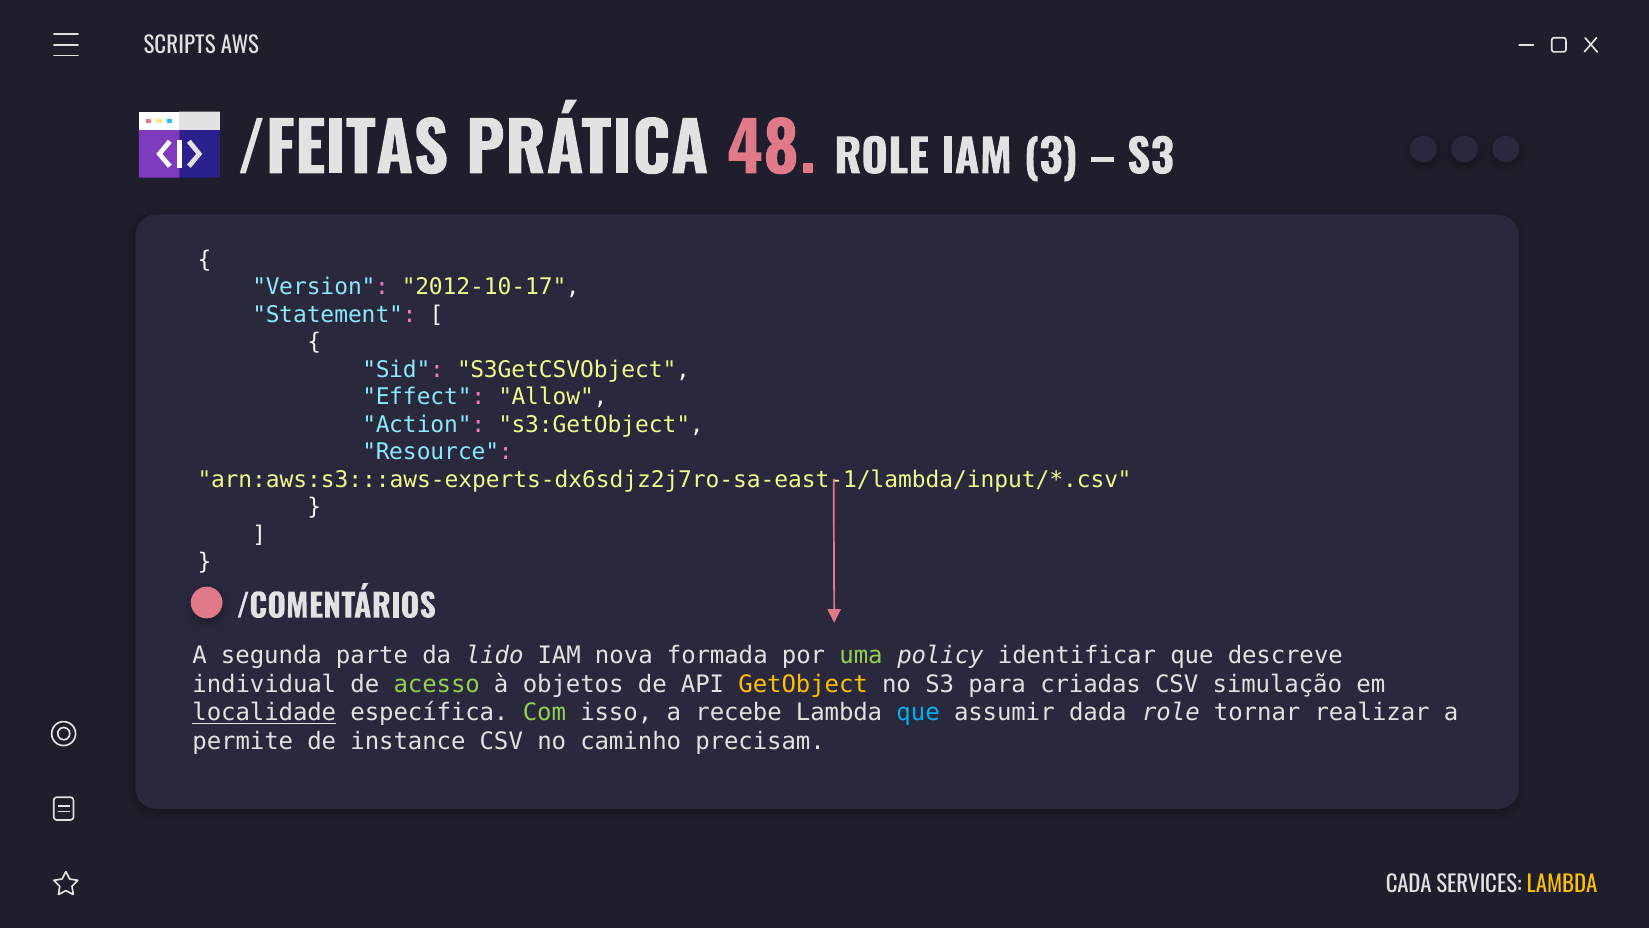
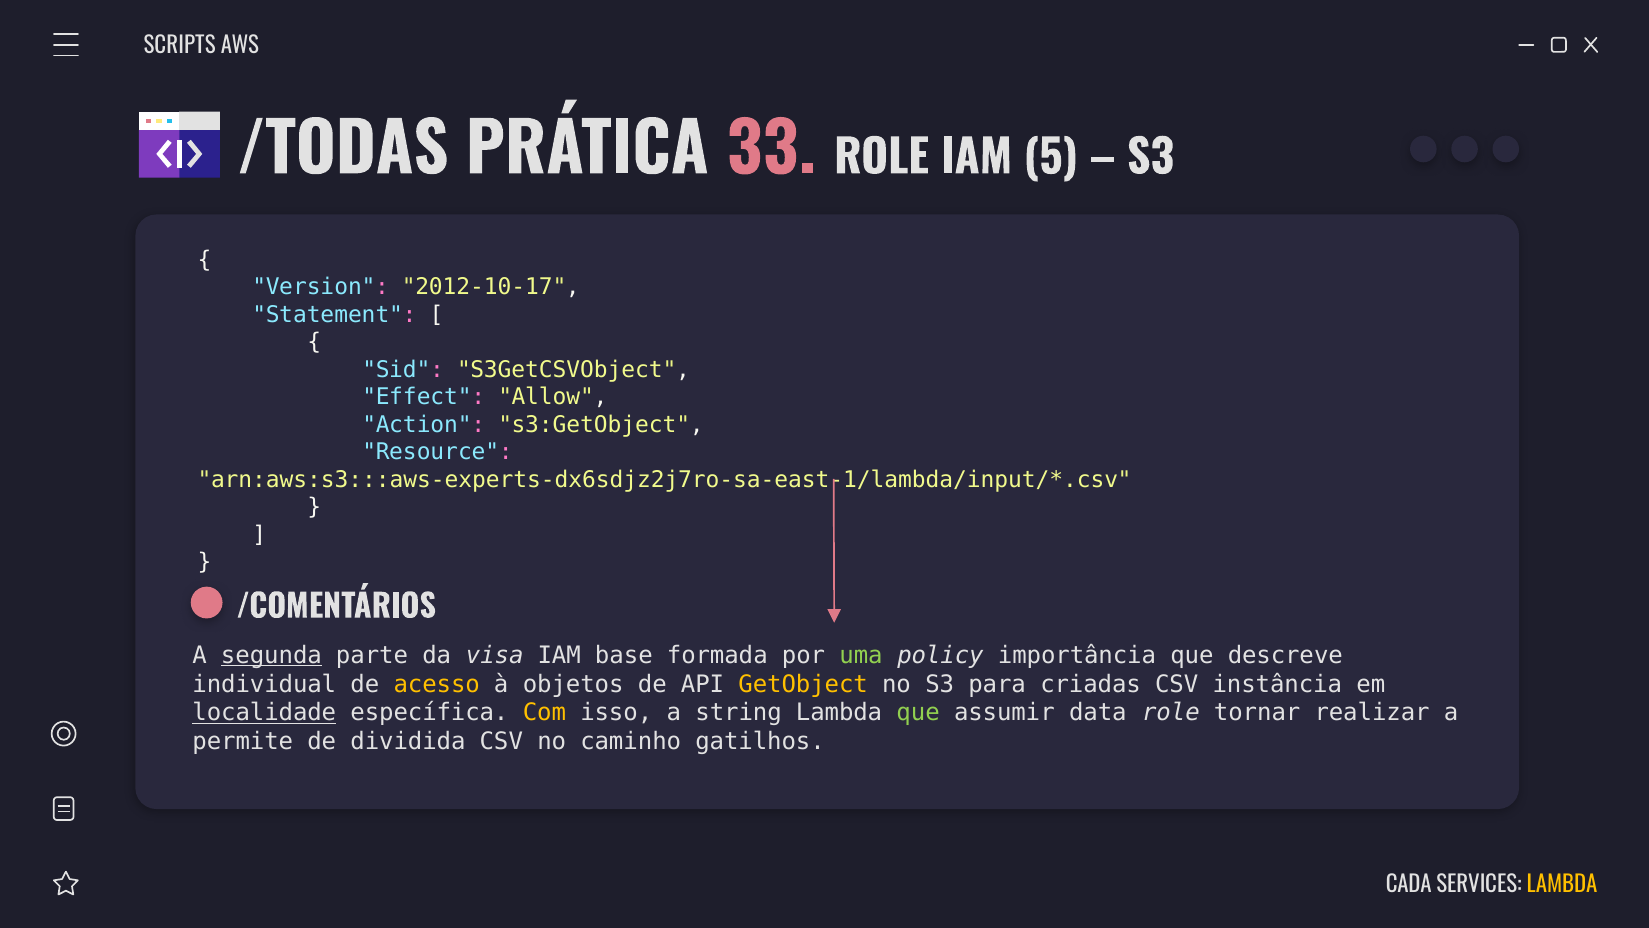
/FEITAS: /FEITAS -> /TODAS (343, 151)
48: 48 -> 33 (771, 151)
3: 3 -> 5 (1051, 158)
segunda underline: none -> present (271, 655)
lido: lido -> visa (495, 655)
nova: nova -> base (624, 655)
identificar: identificar -> importância (1077, 655)
acesso colour: light green -> yellow (437, 684)
simulação: simulação -> instância (1277, 684)
Com colour: light green -> yellow (544, 713)
recebe: recebe -> string (739, 713)
que colour: light blue -> light green (918, 713)
dada: dada -> data (1098, 713)
instance: instance -> dividida (408, 742)
precisam: precisam -> gatilhos (760, 742)
